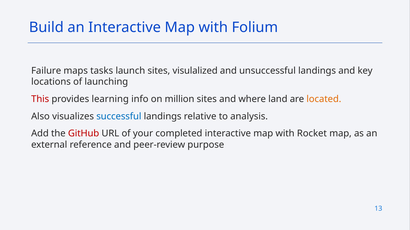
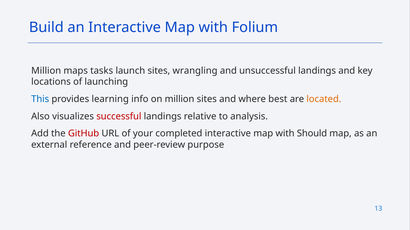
Failure: Failure -> Million (46, 71)
visulalized: visulalized -> wrangling (195, 71)
This colour: red -> blue (40, 99)
land: land -> best (278, 99)
successful colour: blue -> red (119, 117)
Rocket: Rocket -> Should (312, 134)
